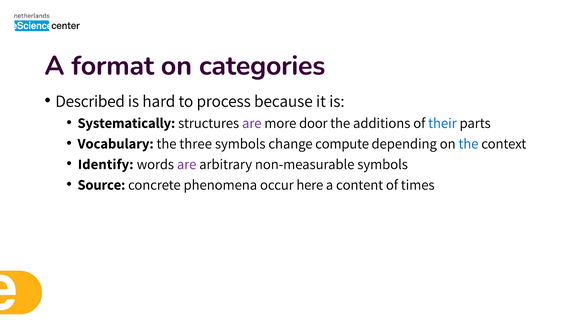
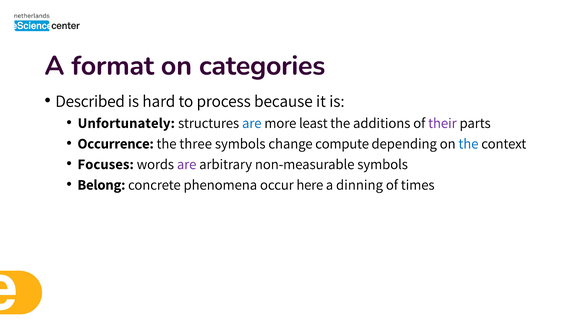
Systematically: Systematically -> Unfortunately (126, 123)
are colour: purple -> blue (252, 123)
door: door -> least (313, 123)
their colour: blue -> purple (442, 123)
Vocabulary: Vocabulary -> Occurrence (116, 144)
Identify: Identify -> Focuses (106, 164)
Source: Source -> Belong (101, 185)
content: content -> dinning (359, 185)
